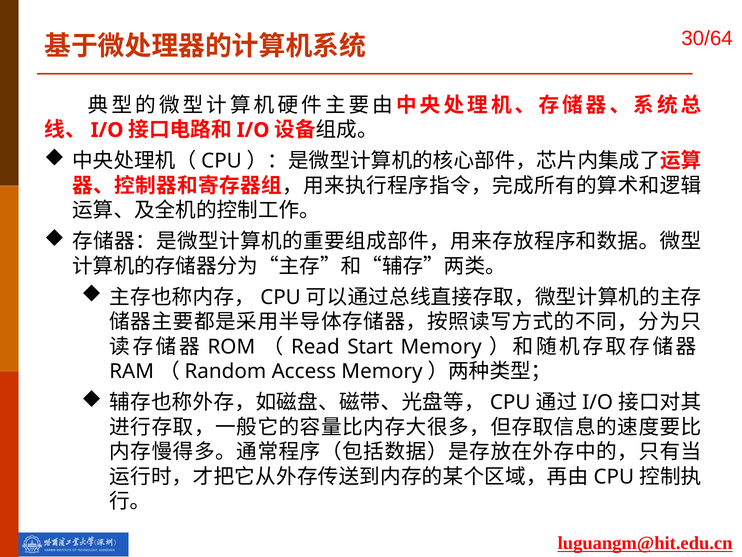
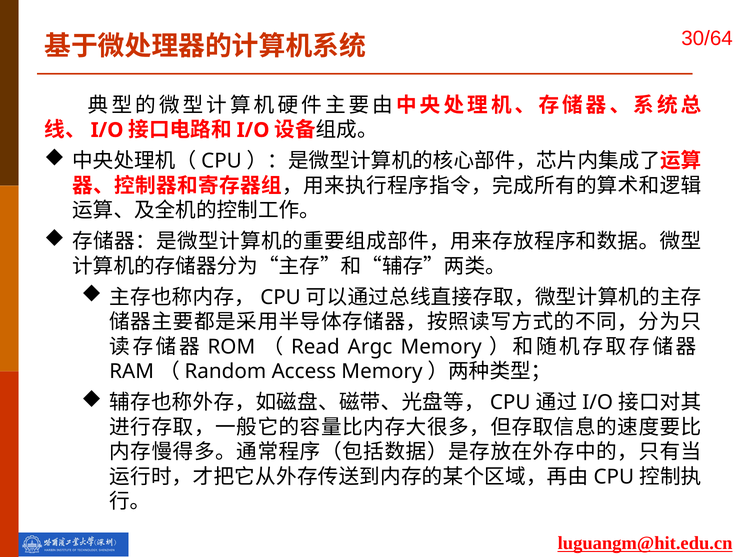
Start: Start -> Argc (370, 347)
